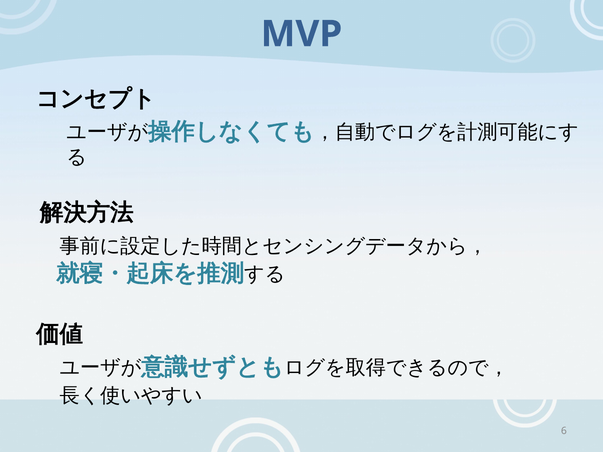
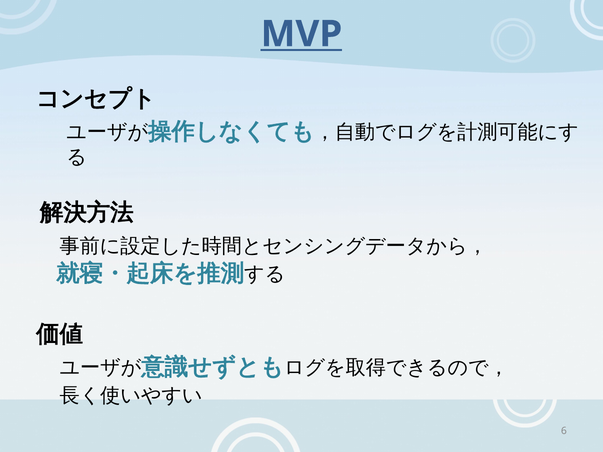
MVP underline: none -> present (301, 34)
